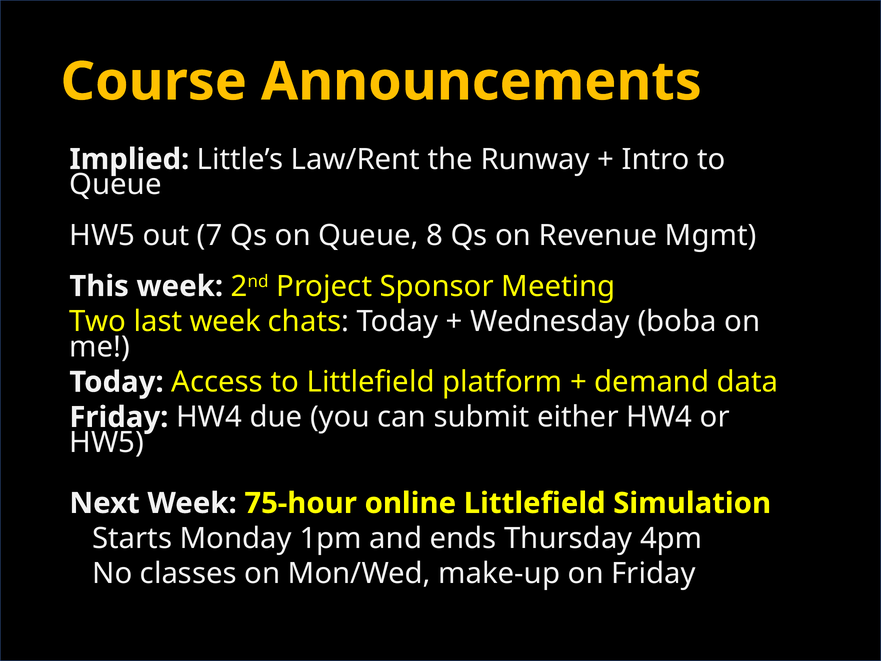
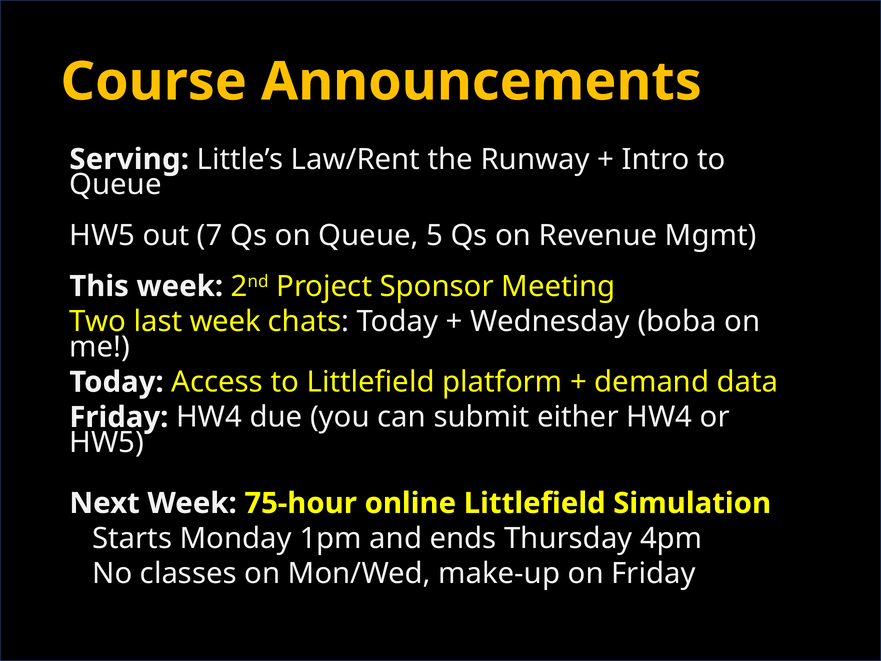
Implied: Implied -> Serving (129, 159)
8: 8 -> 5 (435, 235)
